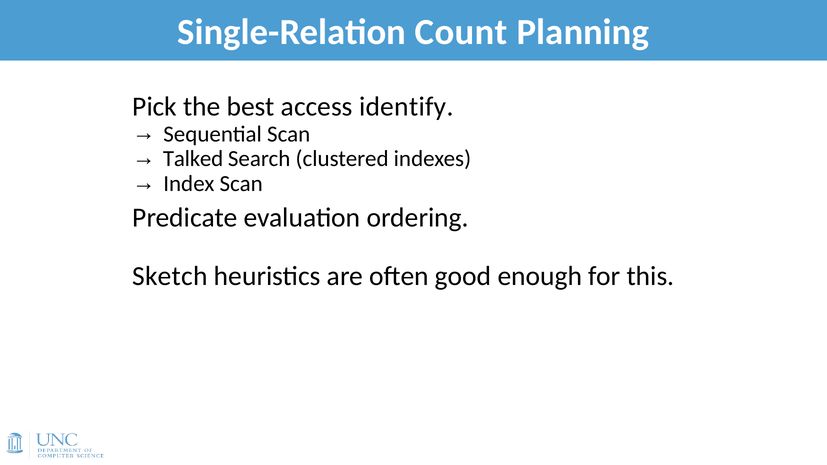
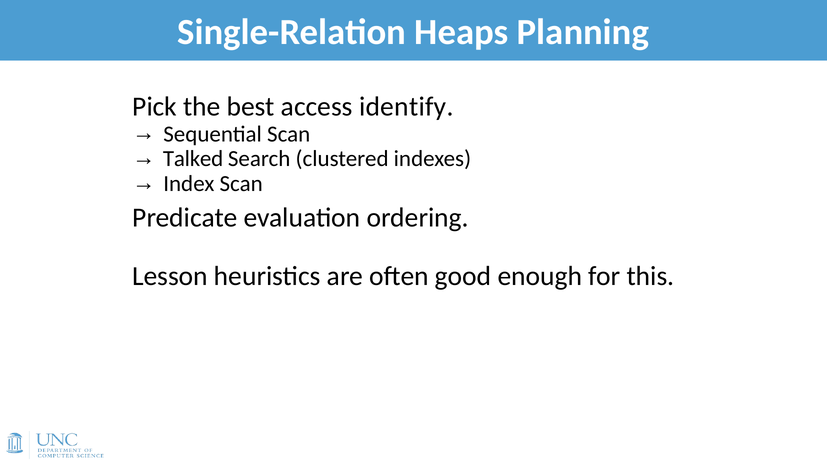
Count: Count -> Heaps (461, 32)
Sketch: Sketch -> Lesson (170, 276)
